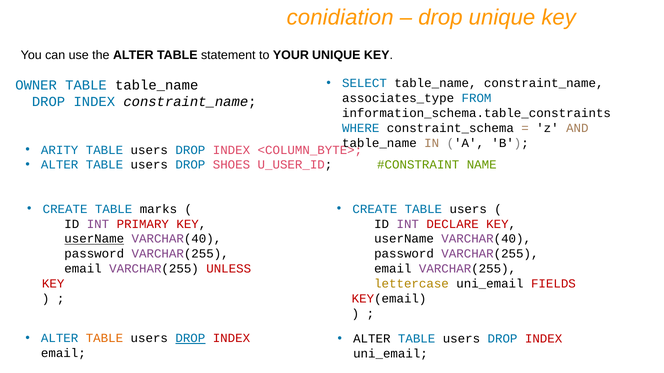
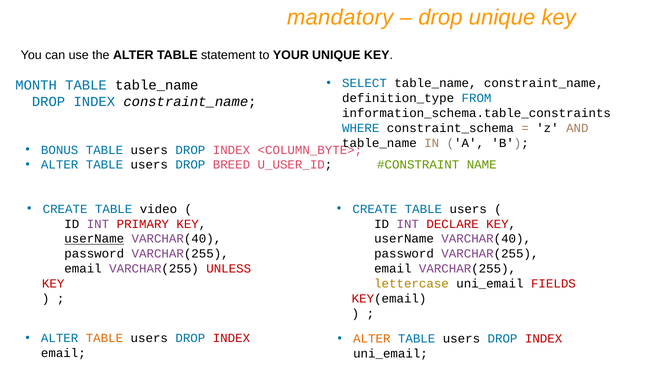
conidiation: conidiation -> mandatory (340, 17)
OWNER: OWNER -> MONTH (36, 85)
associates_type: associates_type -> definition_type (398, 98)
ARITY: ARITY -> BONUS (60, 150)
SHOES: SHOES -> BREED (231, 165)
marks: marks -> video (158, 209)
DROP underline: present -> none (190, 339)
ALTER colour: black -> orange (372, 339)
